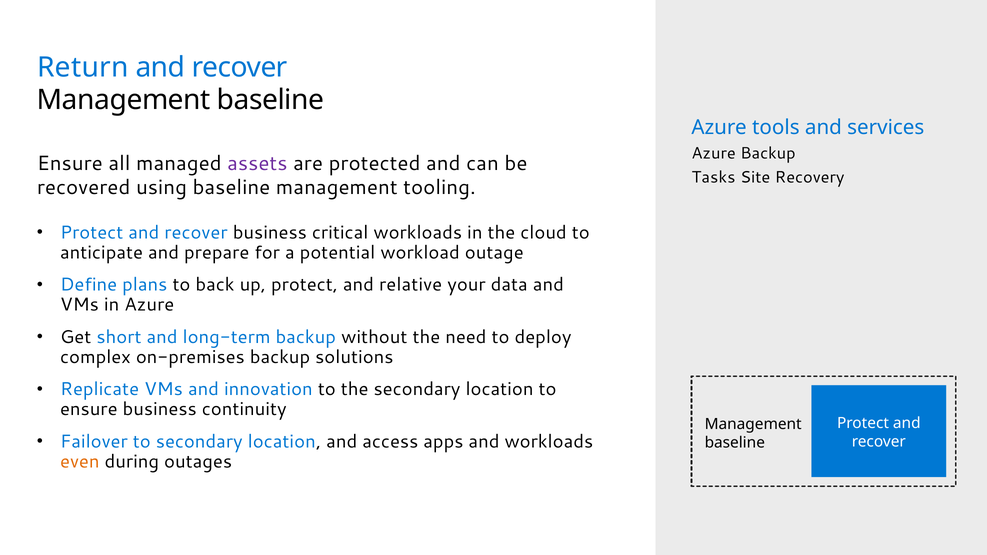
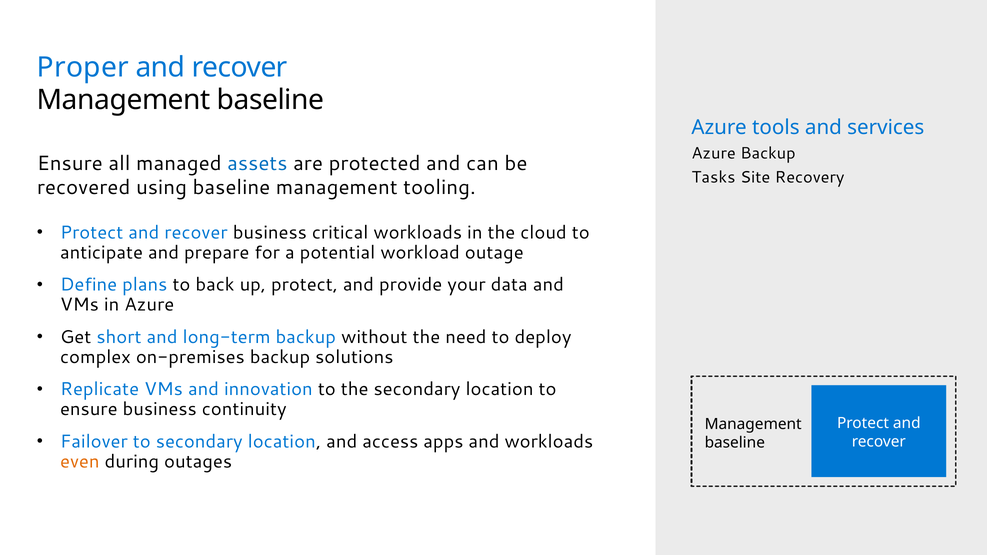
Return: Return -> Proper (83, 68)
assets colour: purple -> blue (257, 163)
relative: relative -> provide (411, 285)
